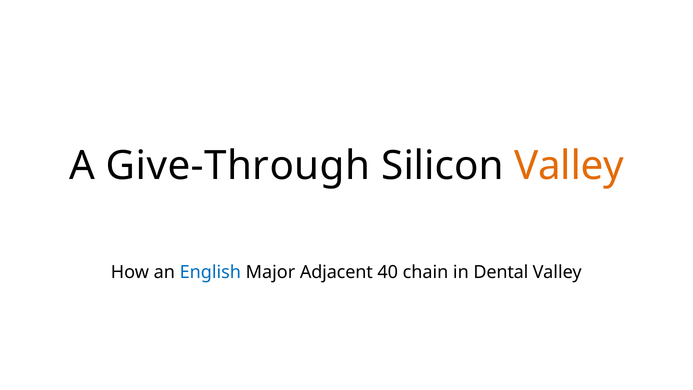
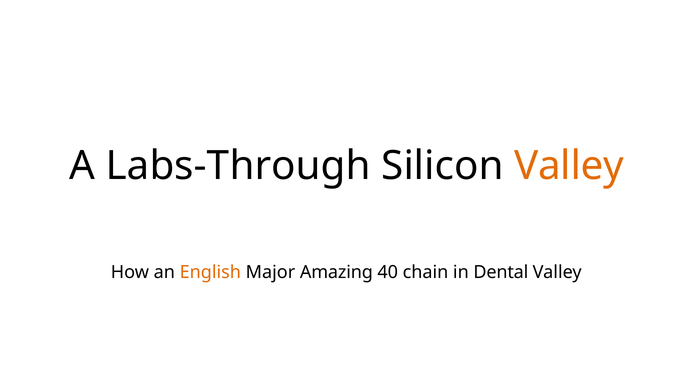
Give-Through: Give-Through -> Labs-Through (238, 166)
English colour: blue -> orange (210, 272)
Adjacent: Adjacent -> Amazing (336, 272)
